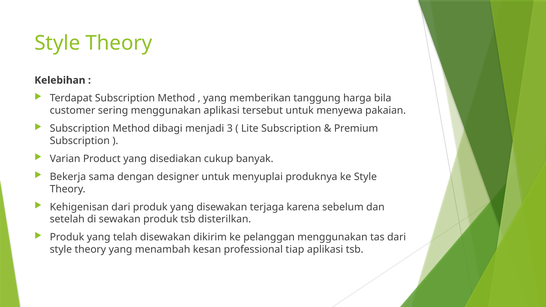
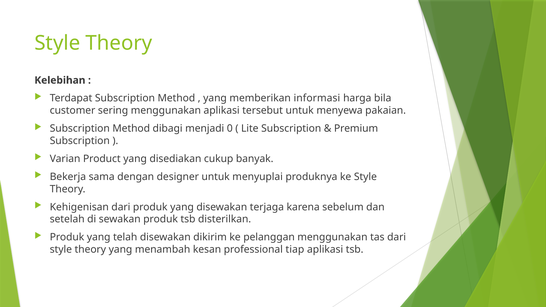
tanggung: tanggung -> informasi (317, 98)
3: 3 -> 0 (230, 129)
